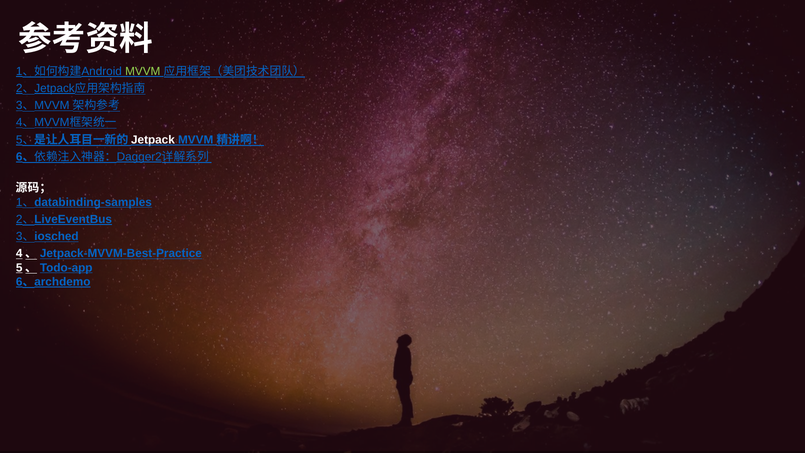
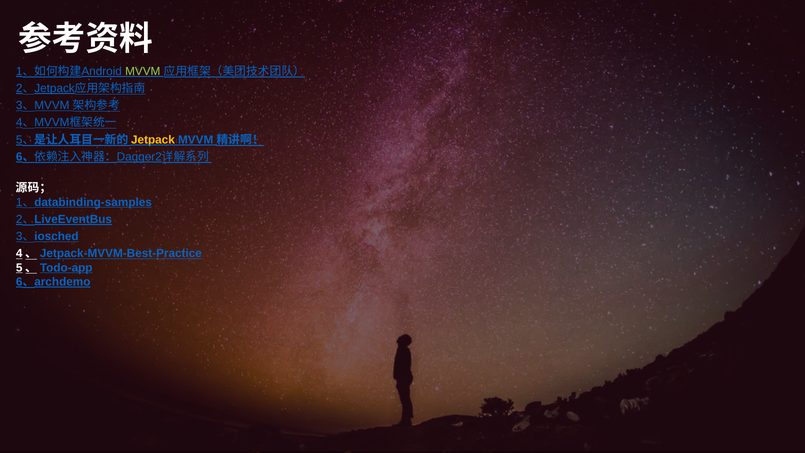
Jetpack colour: white -> yellow (153, 140)
